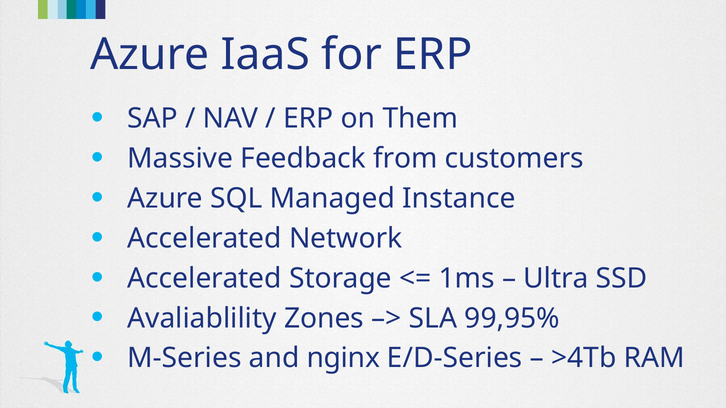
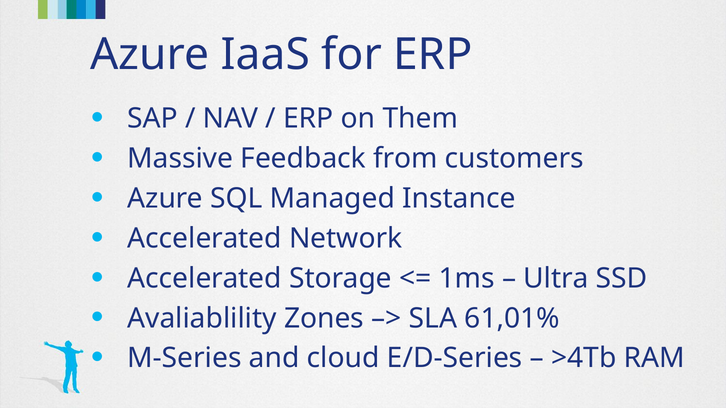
99,95%: 99,95% -> 61,01% (512, 319)
nginx: nginx -> cloud (343, 359)
